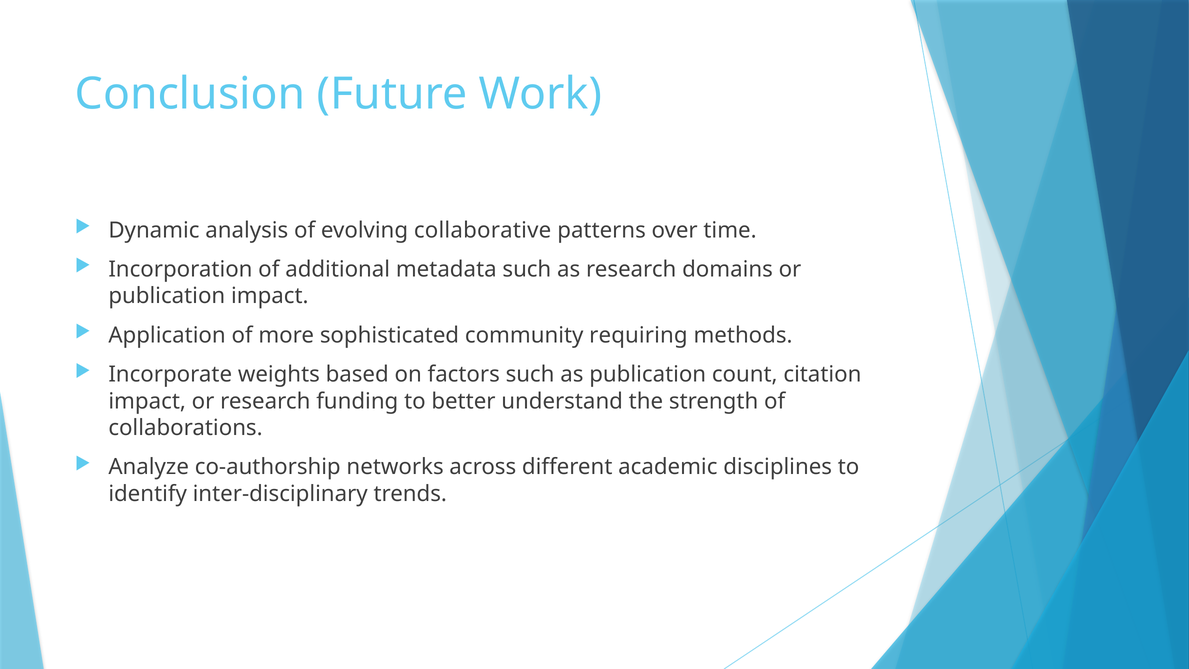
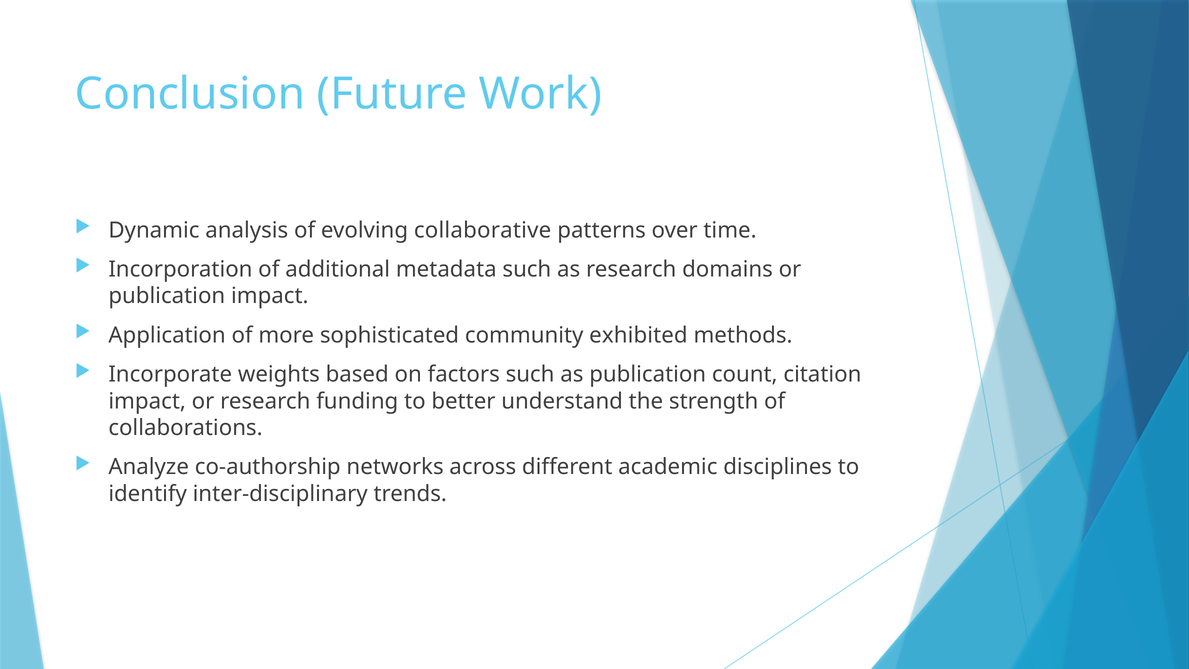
requiring: requiring -> exhibited (638, 335)
